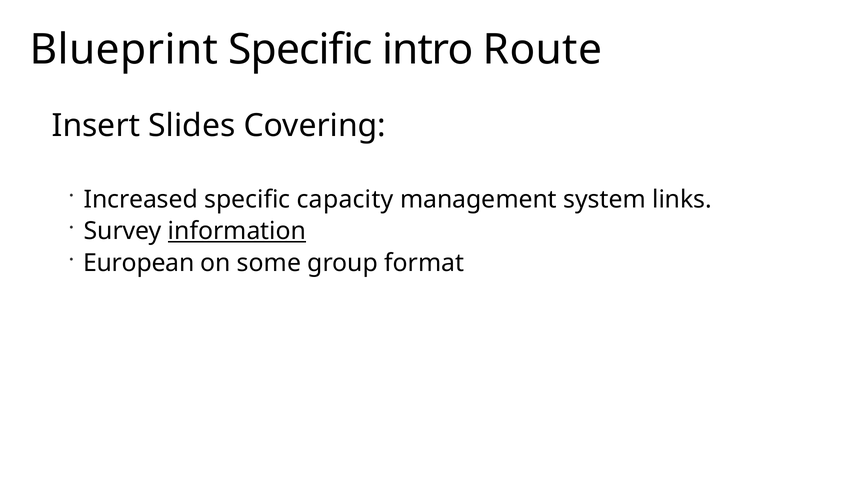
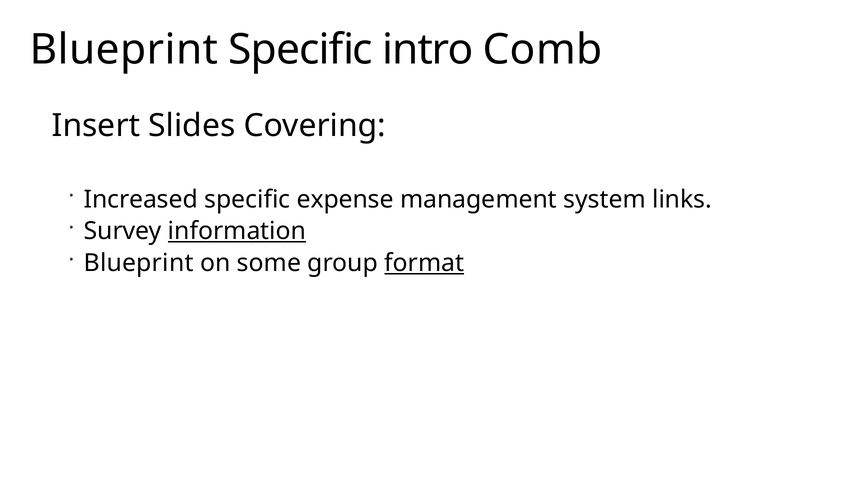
Route: Route -> Comb (543, 50)
capacity: capacity -> expense (345, 200)
European: European -> Blueprint (139, 263)
format underline: none -> present (424, 263)
